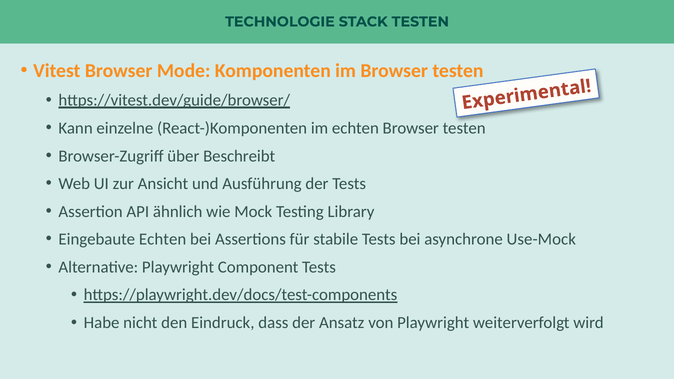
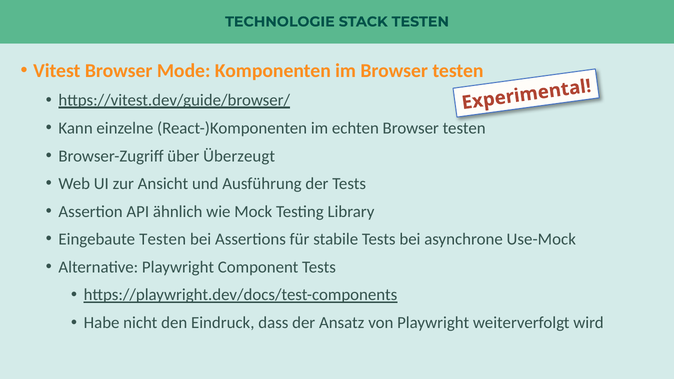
Beschreibt: Beschreibt -> Überzeugt (239, 156)
Eingebaute Echten: Echten -> Testen (163, 239)
